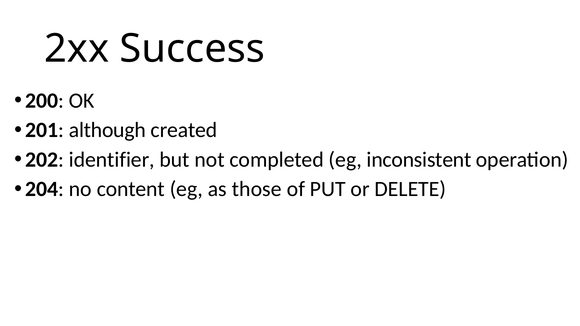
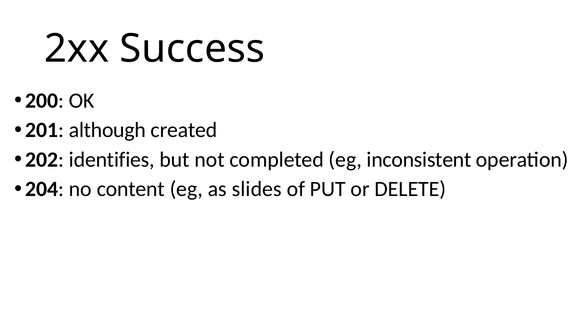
identifier: identifier -> identifies (112, 160)
those: those -> slides (257, 189)
